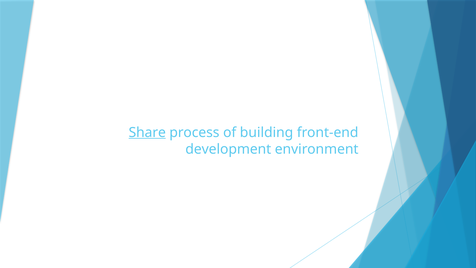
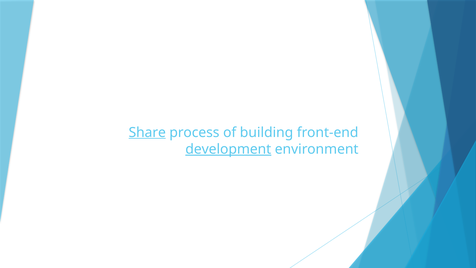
development underline: none -> present (228, 149)
